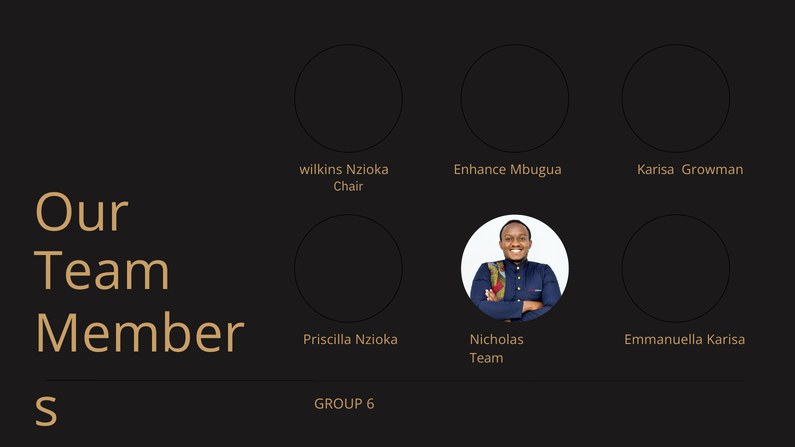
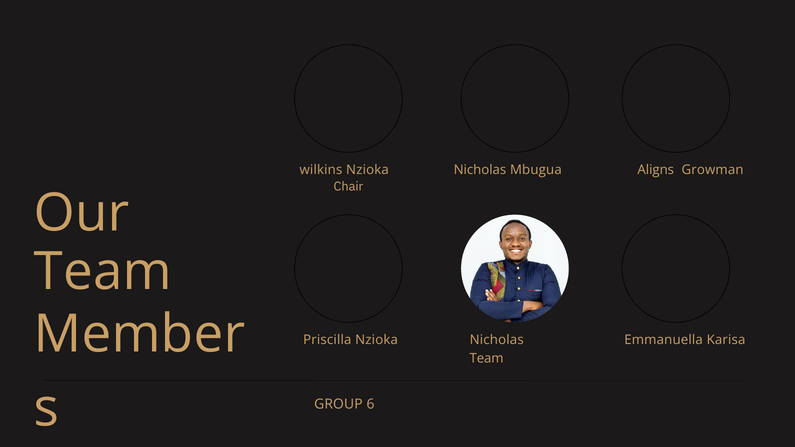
Enhance: Enhance -> Nicholas (480, 170)
Mbugua Karisa: Karisa -> Aligns (656, 170)
